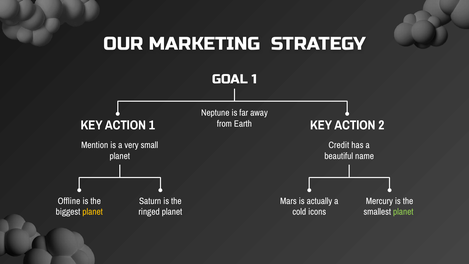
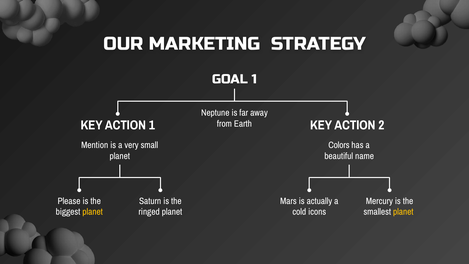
Credit: Credit -> Colors (339, 145)
Offline: Offline -> Please (69, 201)
planet colour: light green -> yellow (403, 212)
